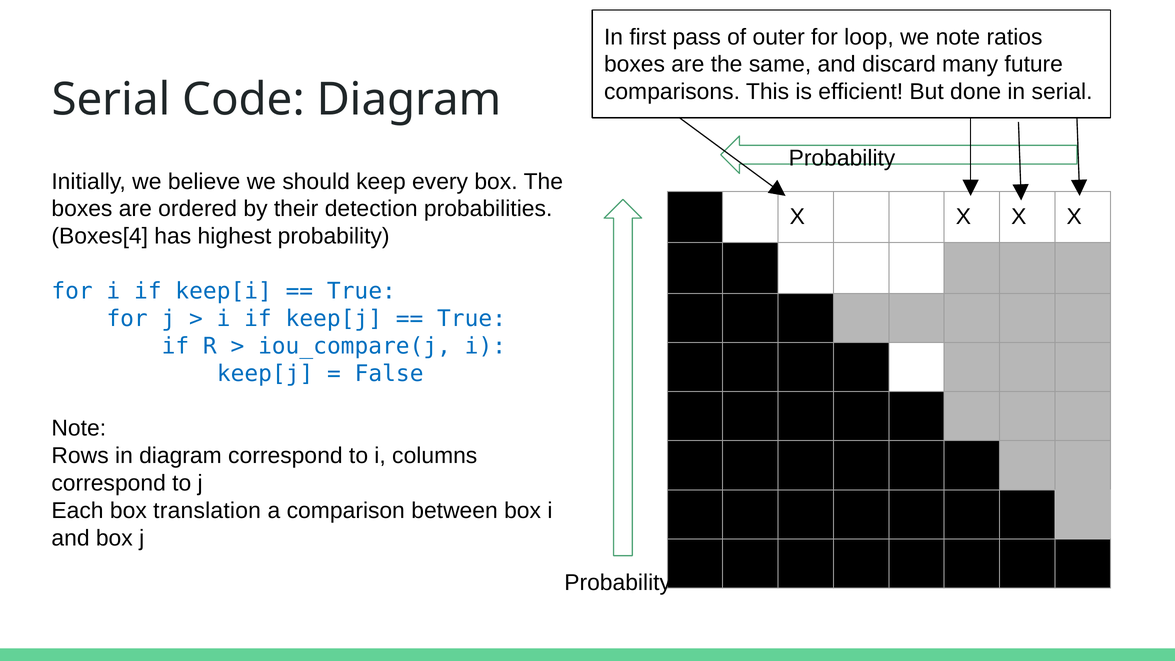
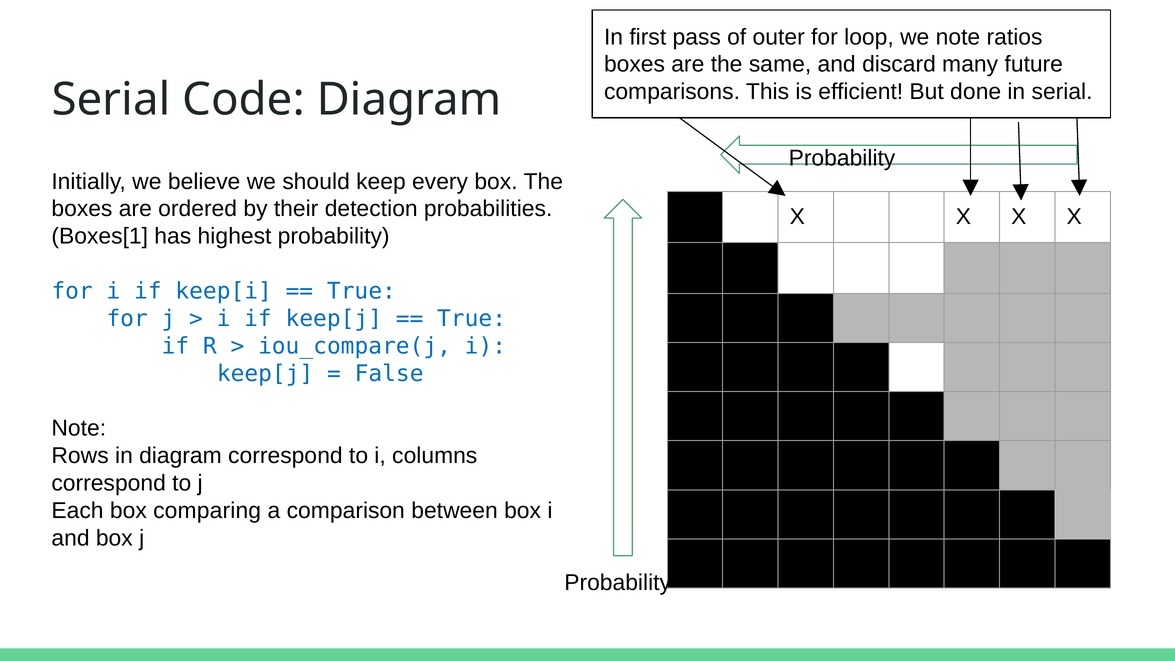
Boxes[4: Boxes[4 -> Boxes[1 (100, 236)
translation: translation -> comparing (207, 511)
